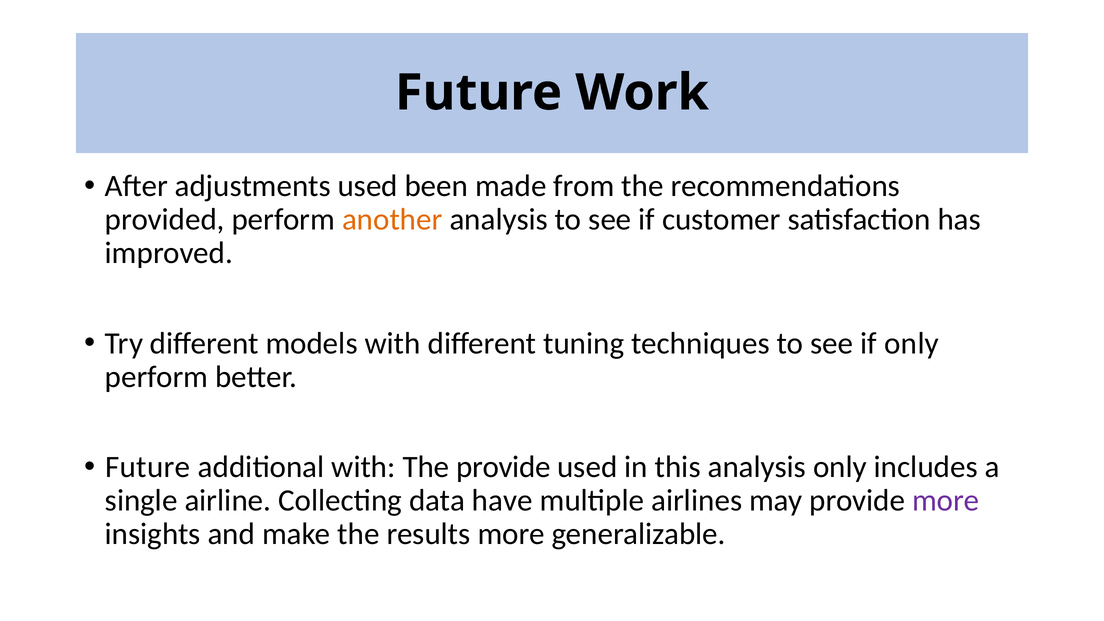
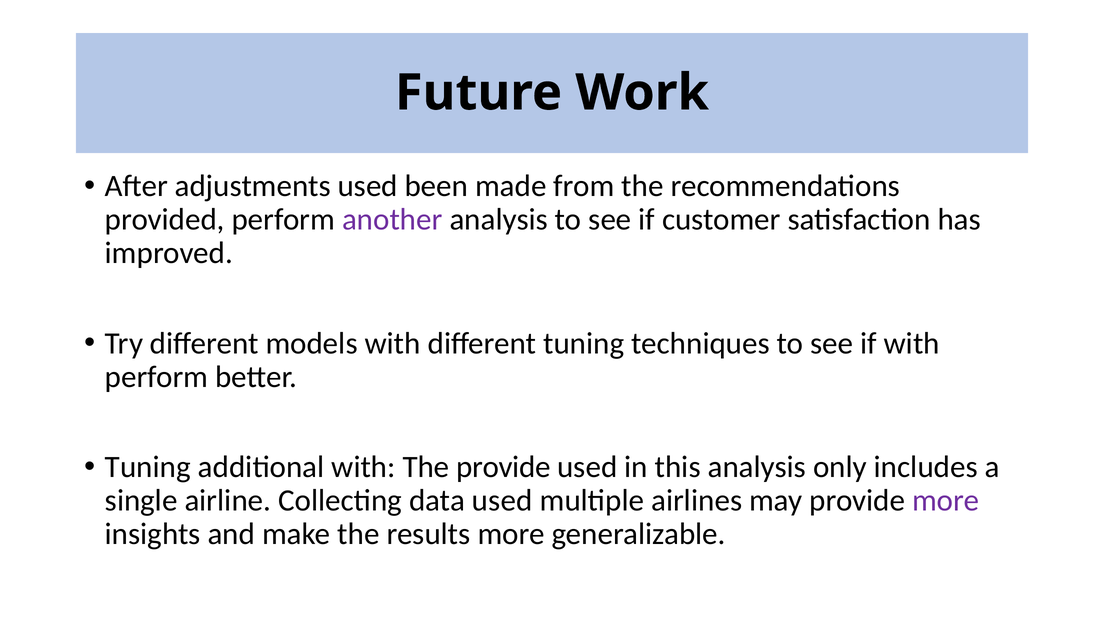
another colour: orange -> purple (392, 220)
if only: only -> with (912, 343)
Future: Future -> Tuning (148, 467)
data have: have -> used (502, 501)
